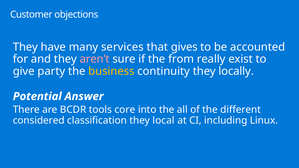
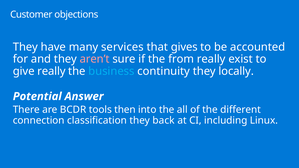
give party: party -> really (51, 71)
business colour: yellow -> light blue (111, 71)
core: core -> then (125, 110)
considered: considered -> connection (39, 121)
local: local -> back (164, 121)
